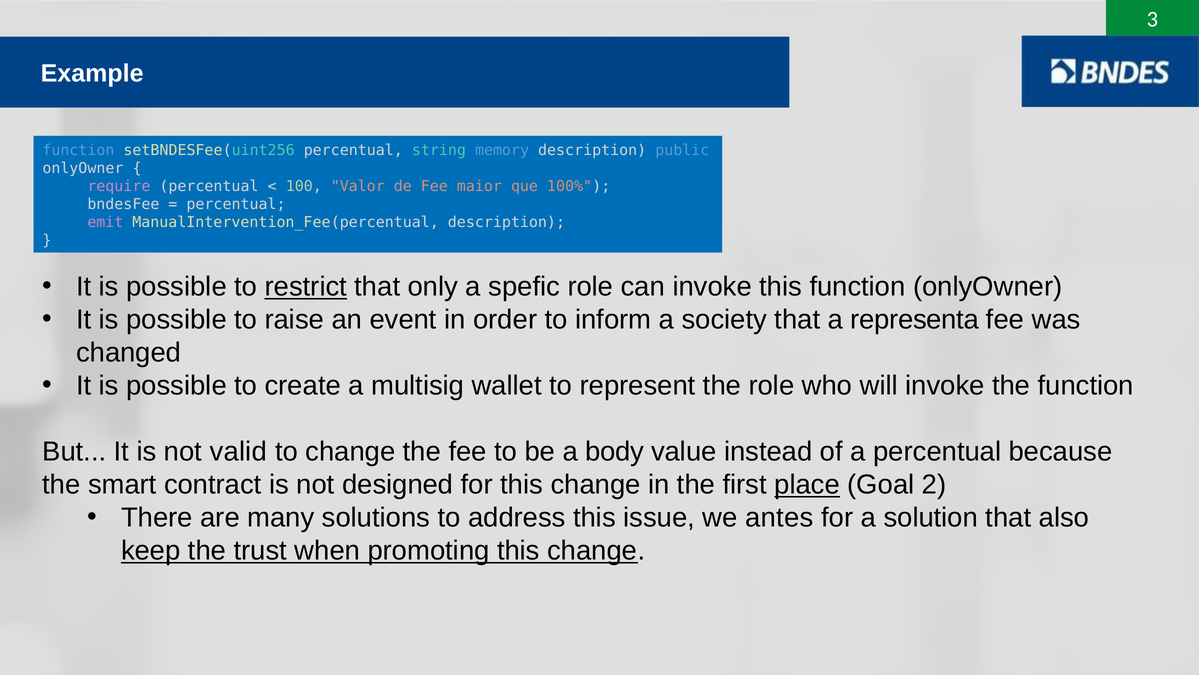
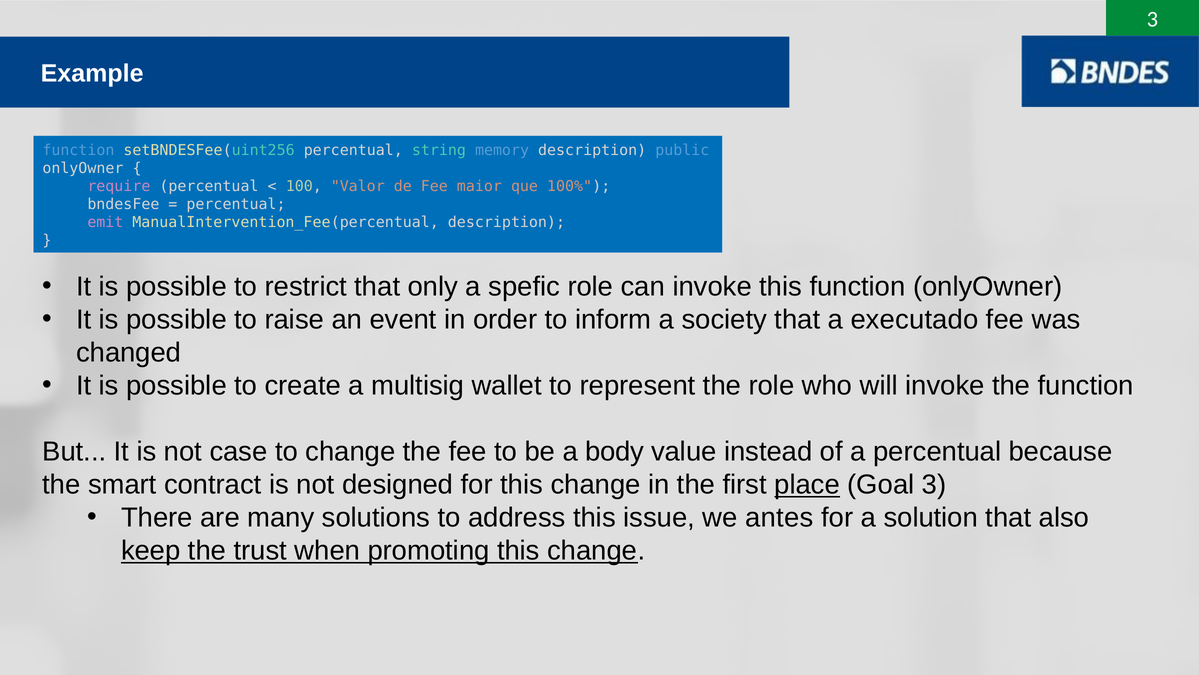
restrict underline: present -> none (306, 287)
representa: representa -> executado (914, 320)
valid: valid -> case (238, 451)
Goal 2: 2 -> 3 (934, 484)
